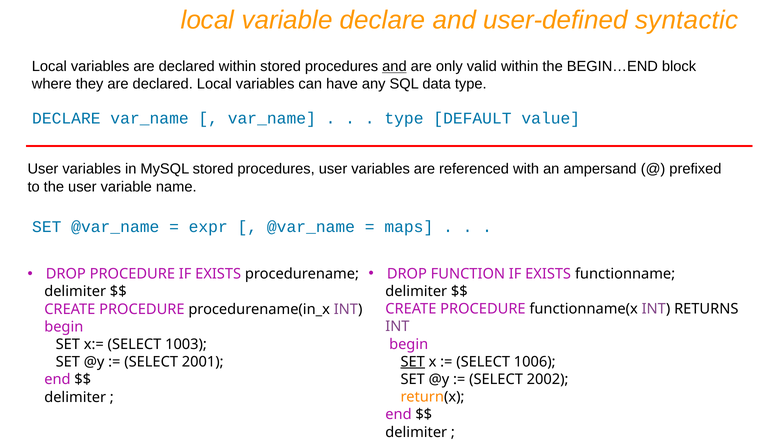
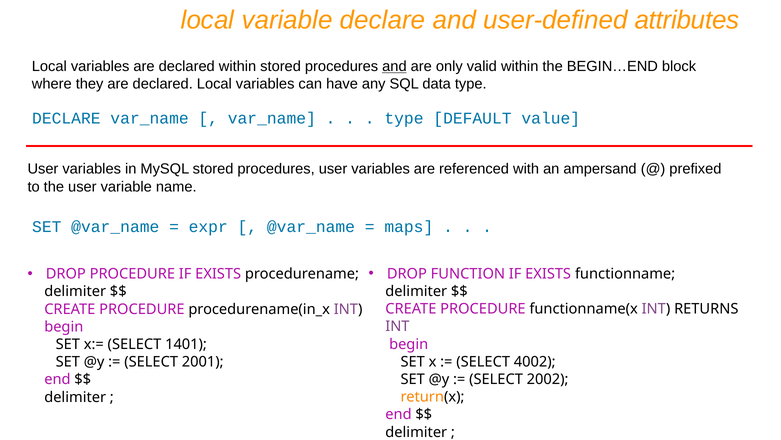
syntactic: syntactic -> attributes (687, 20)
1003: 1003 -> 1401 (186, 344)
SET underline: present -> none (413, 361)
1006: 1006 -> 4002 (535, 361)
